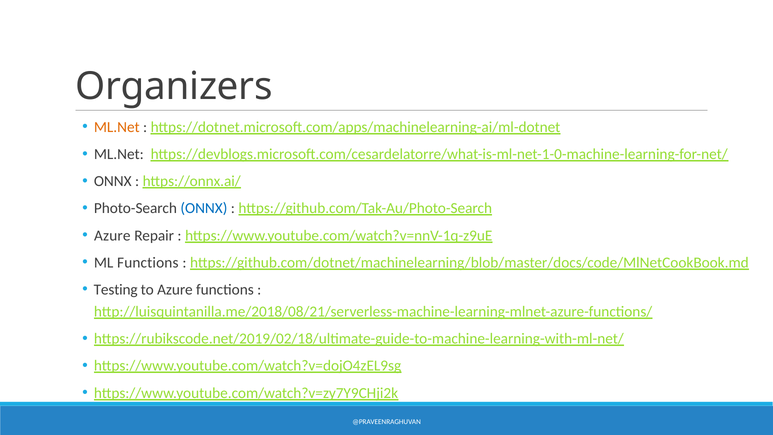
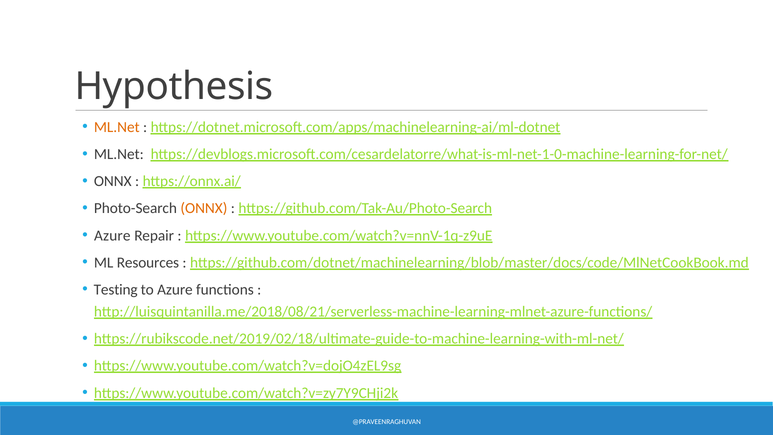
Organizers: Organizers -> Hypothesis (174, 87)
ONNX colour: blue -> orange (204, 208)
ML Functions: Functions -> Resources (148, 262)
